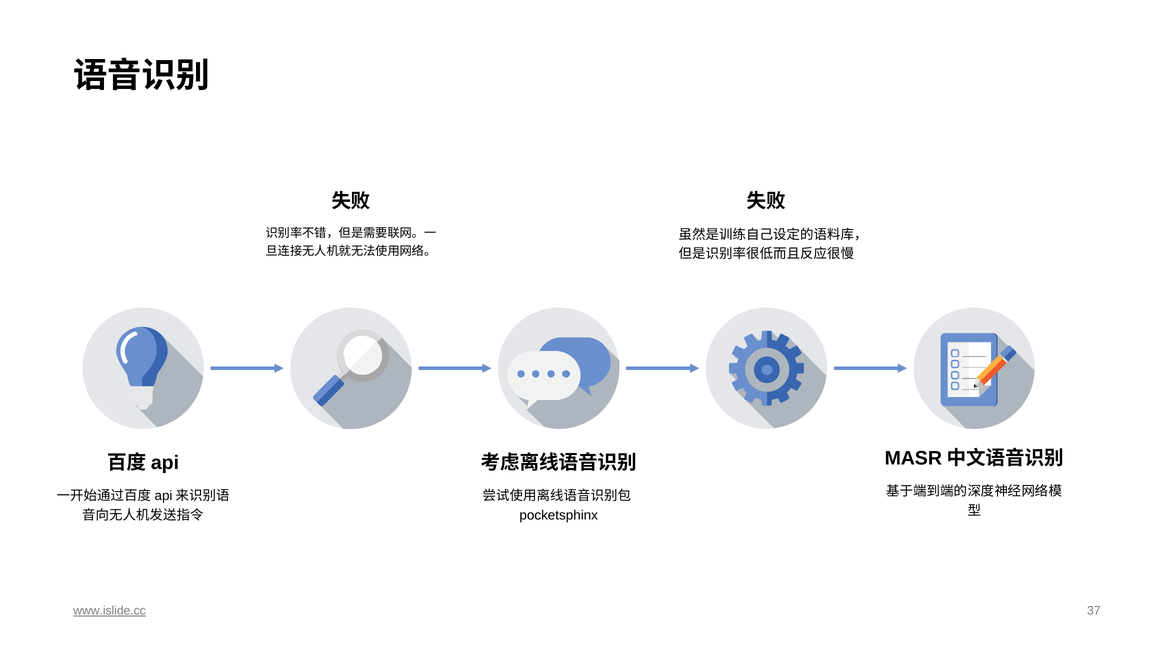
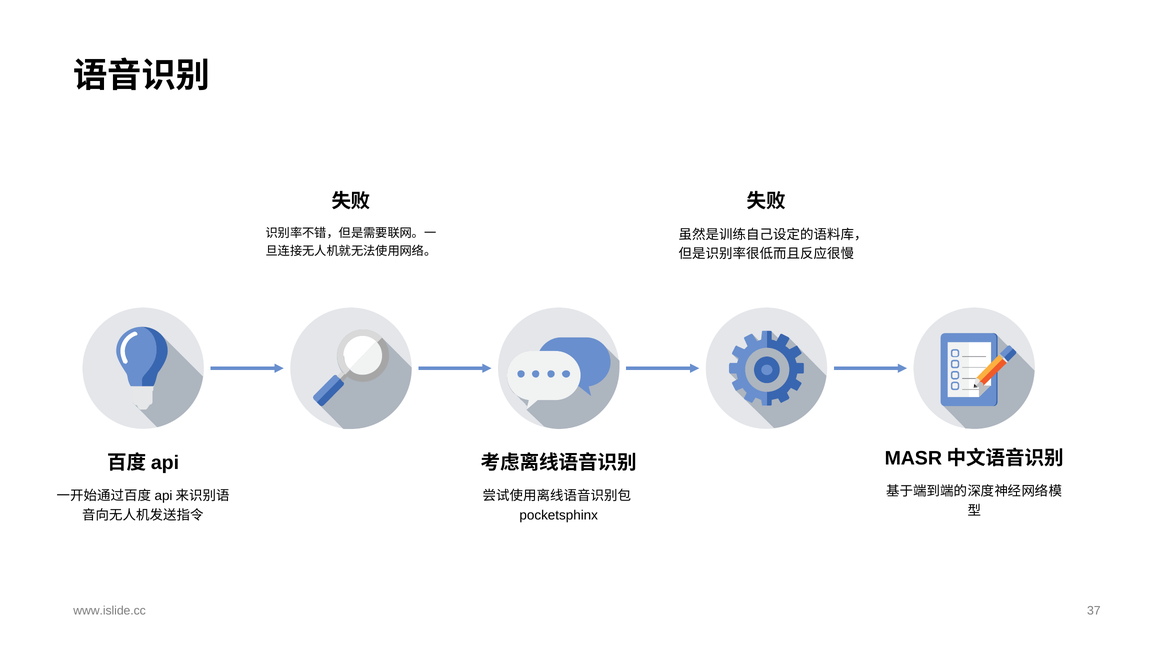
www.islide.cc underline: present -> none (110, 611)
